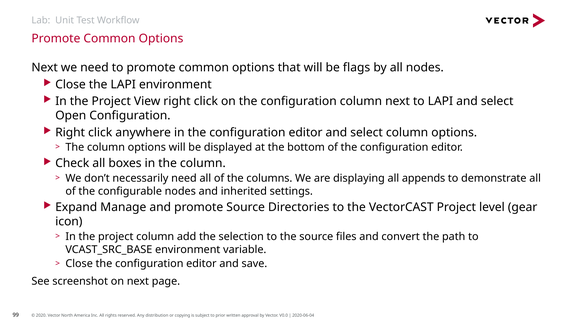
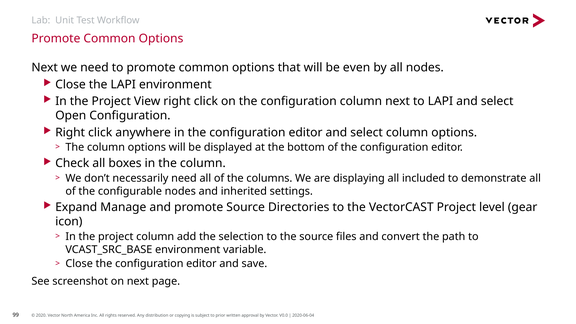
flags: flags -> even (357, 68)
appends: appends -> included (424, 178)
